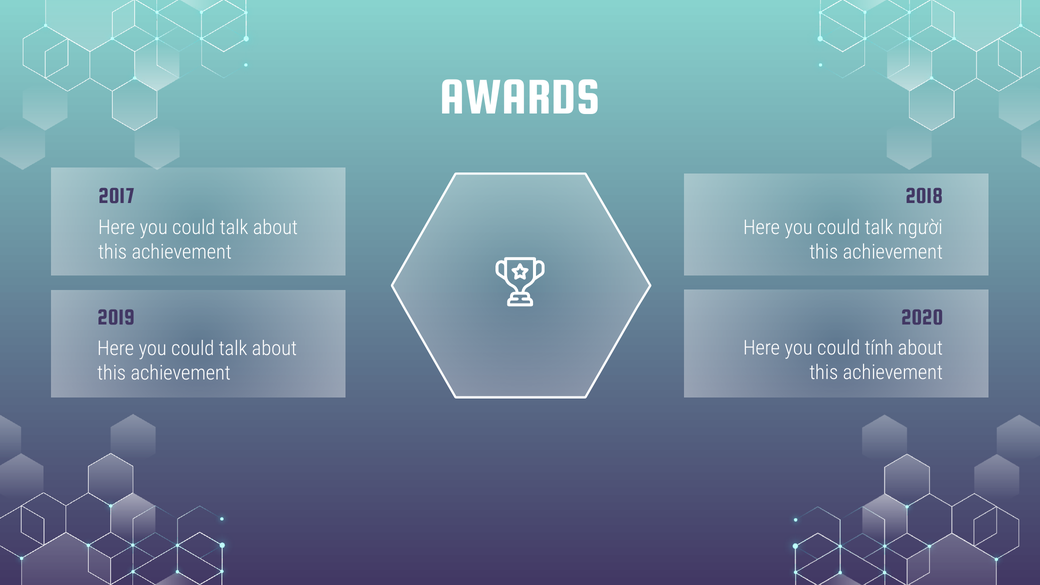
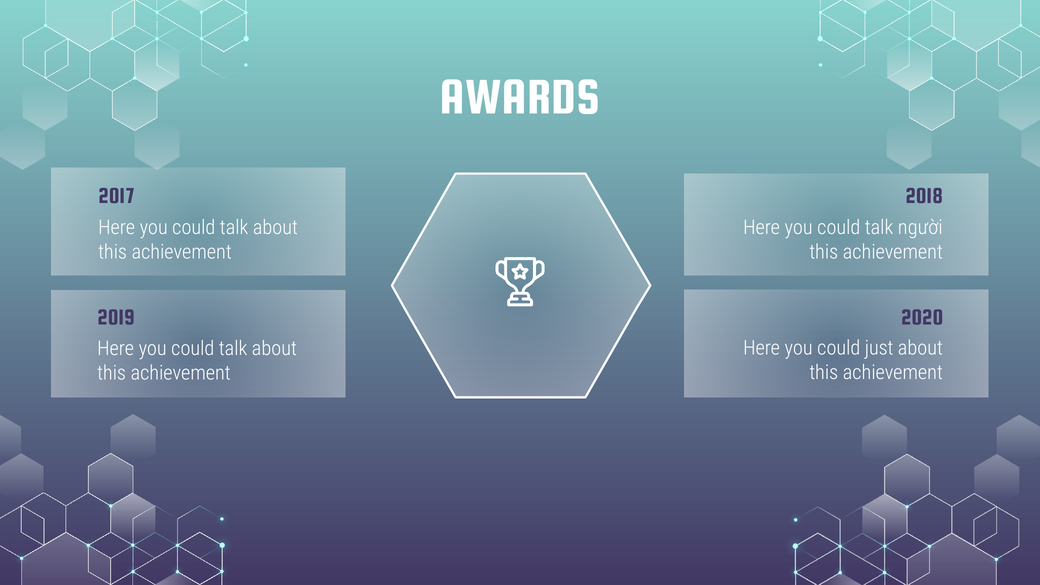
tính: tính -> just (879, 348)
